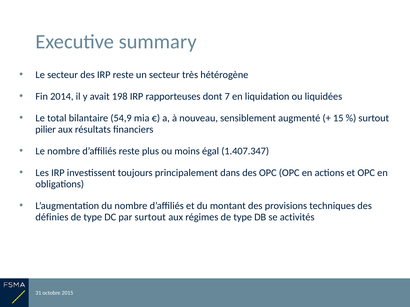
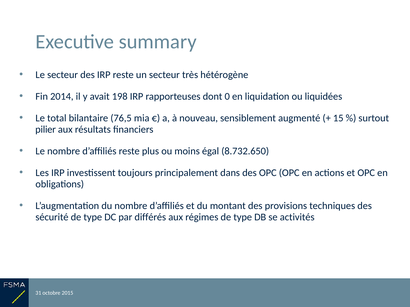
7: 7 -> 0 (227, 97)
54,9: 54,9 -> 76,5 (121, 118)
1.407.347: 1.407.347 -> 8.732.650 (245, 151)
définies: définies -> sécurité (52, 217)
par surtout: surtout -> différés (150, 217)
